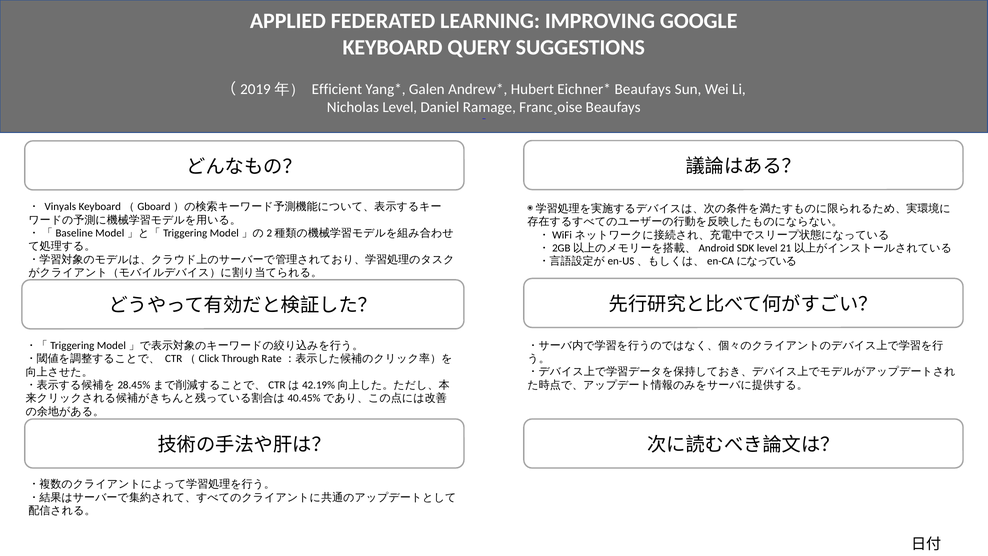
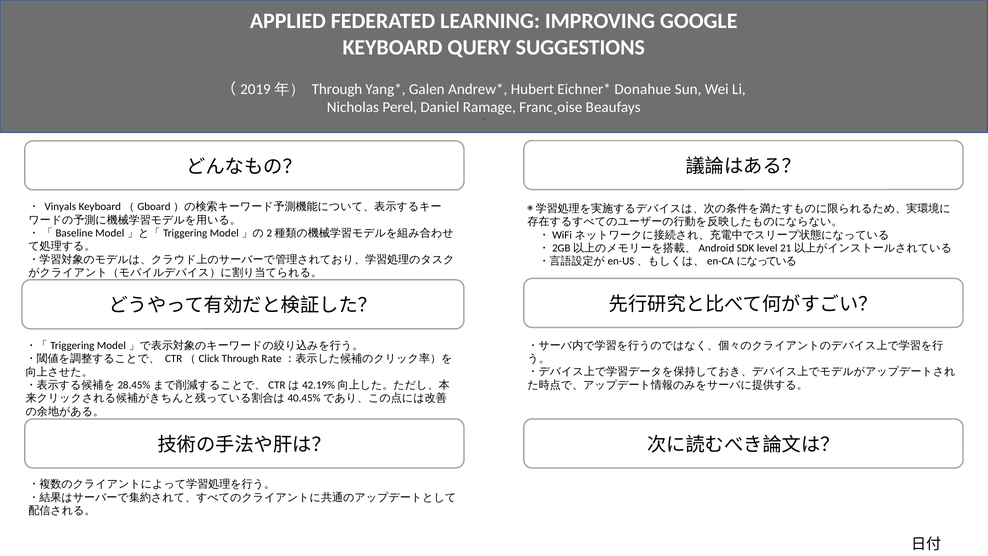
Efficient: Efficient -> Through (337, 89)
Beaufays: Beaufays -> Donahue (643, 89)
Nicholas Level: Level -> Perel (400, 107)
